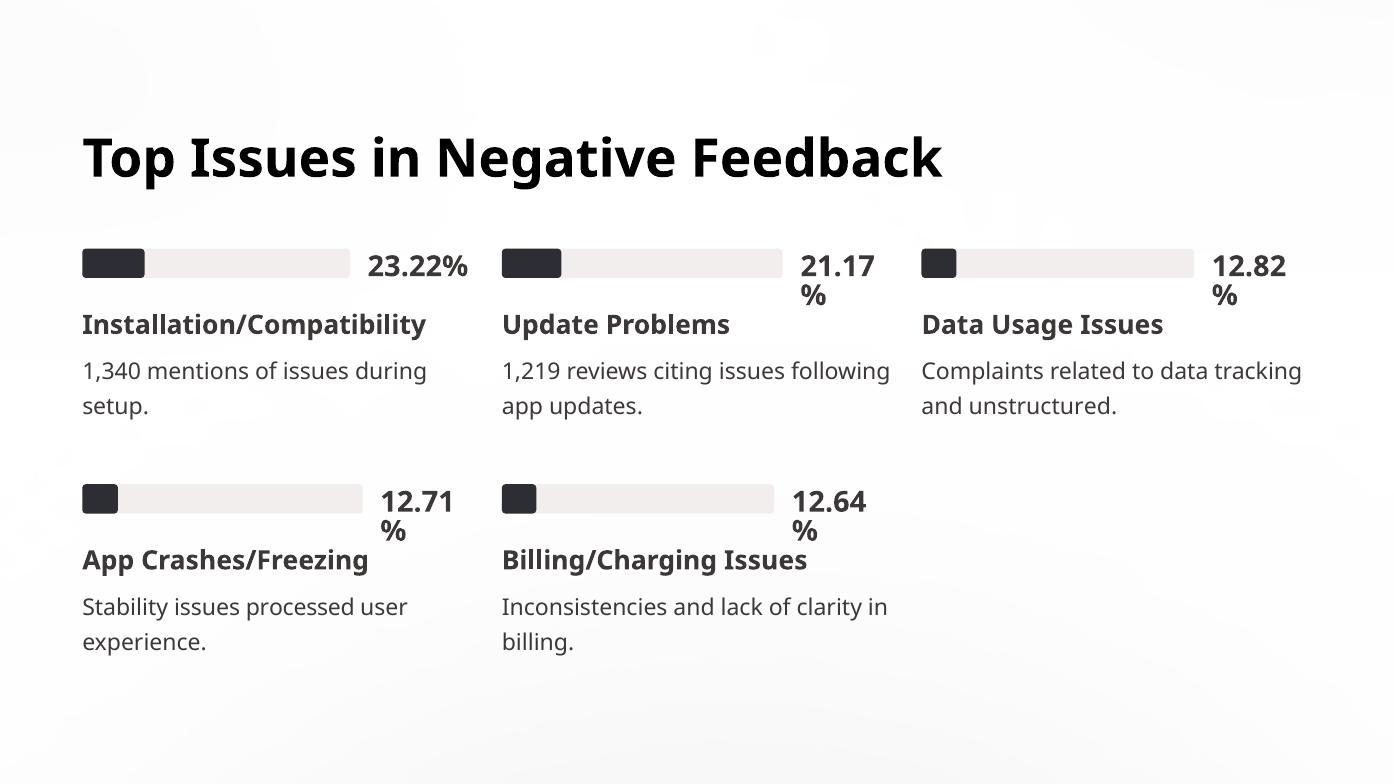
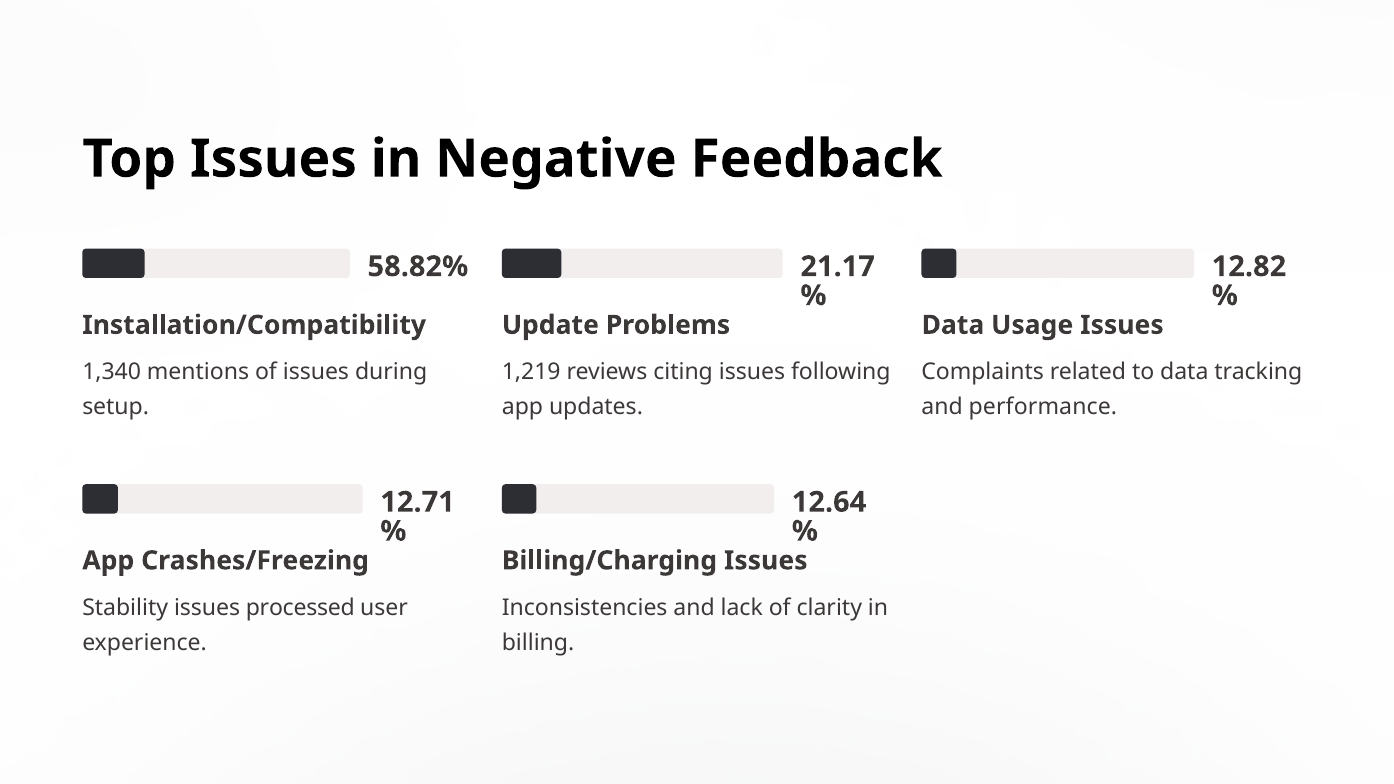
23.22%: 23.22% -> 58.82% (418, 267)
unstructured: unstructured -> performance (1043, 407)
